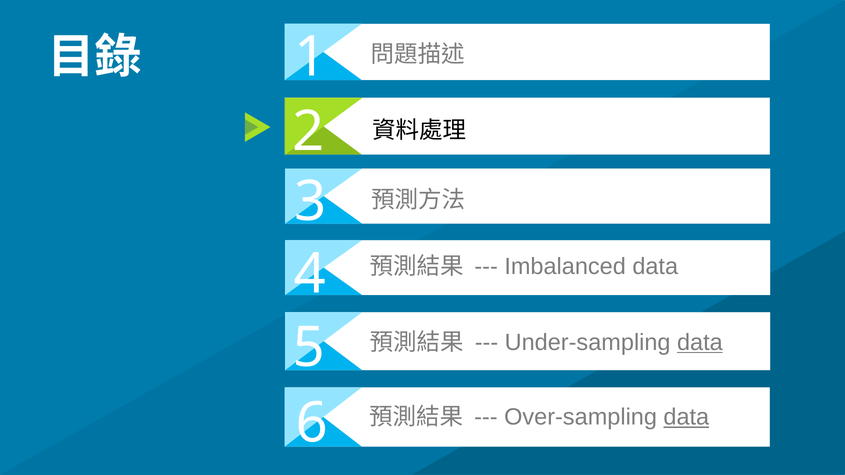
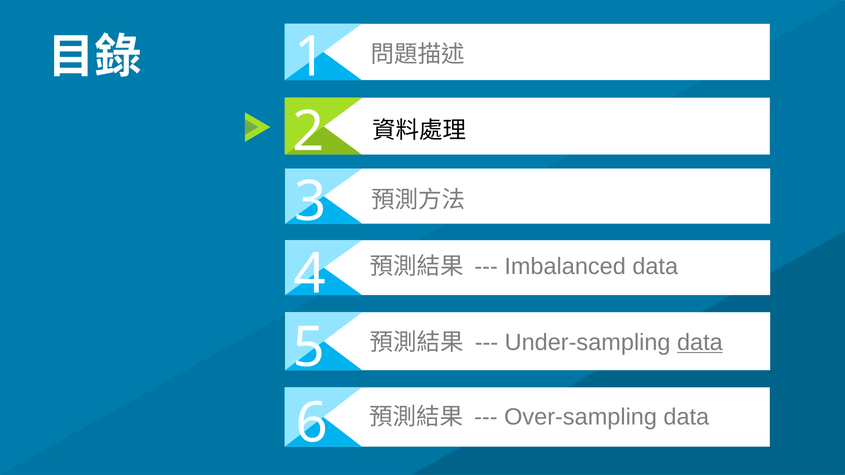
data underline: present -> none (686, 417)
